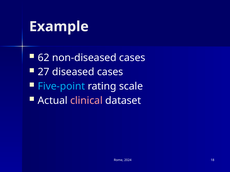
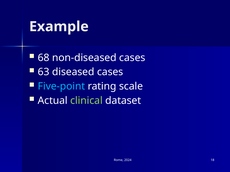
62: 62 -> 68 (44, 58)
27: 27 -> 63 (44, 72)
clinical colour: pink -> light green (86, 101)
